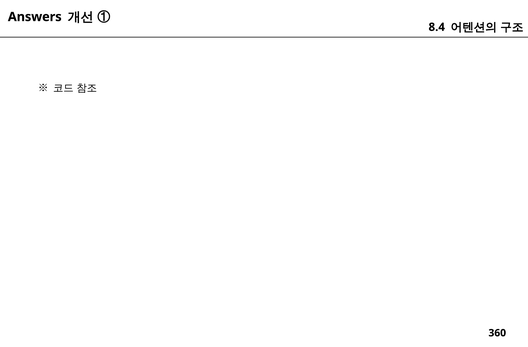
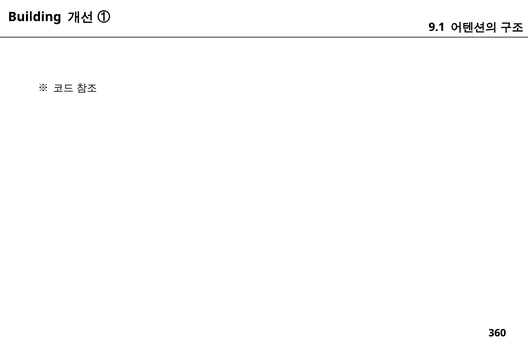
Answers: Answers -> Building (35, 17)
8.4: 8.4 -> 9.1 (437, 27)
